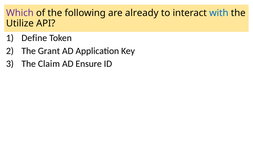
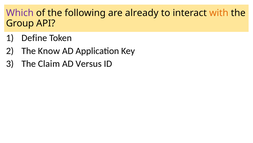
with colour: blue -> orange (219, 13)
Utilize: Utilize -> Group (20, 23)
Grant: Grant -> Know (49, 51)
Ensure: Ensure -> Versus (89, 64)
